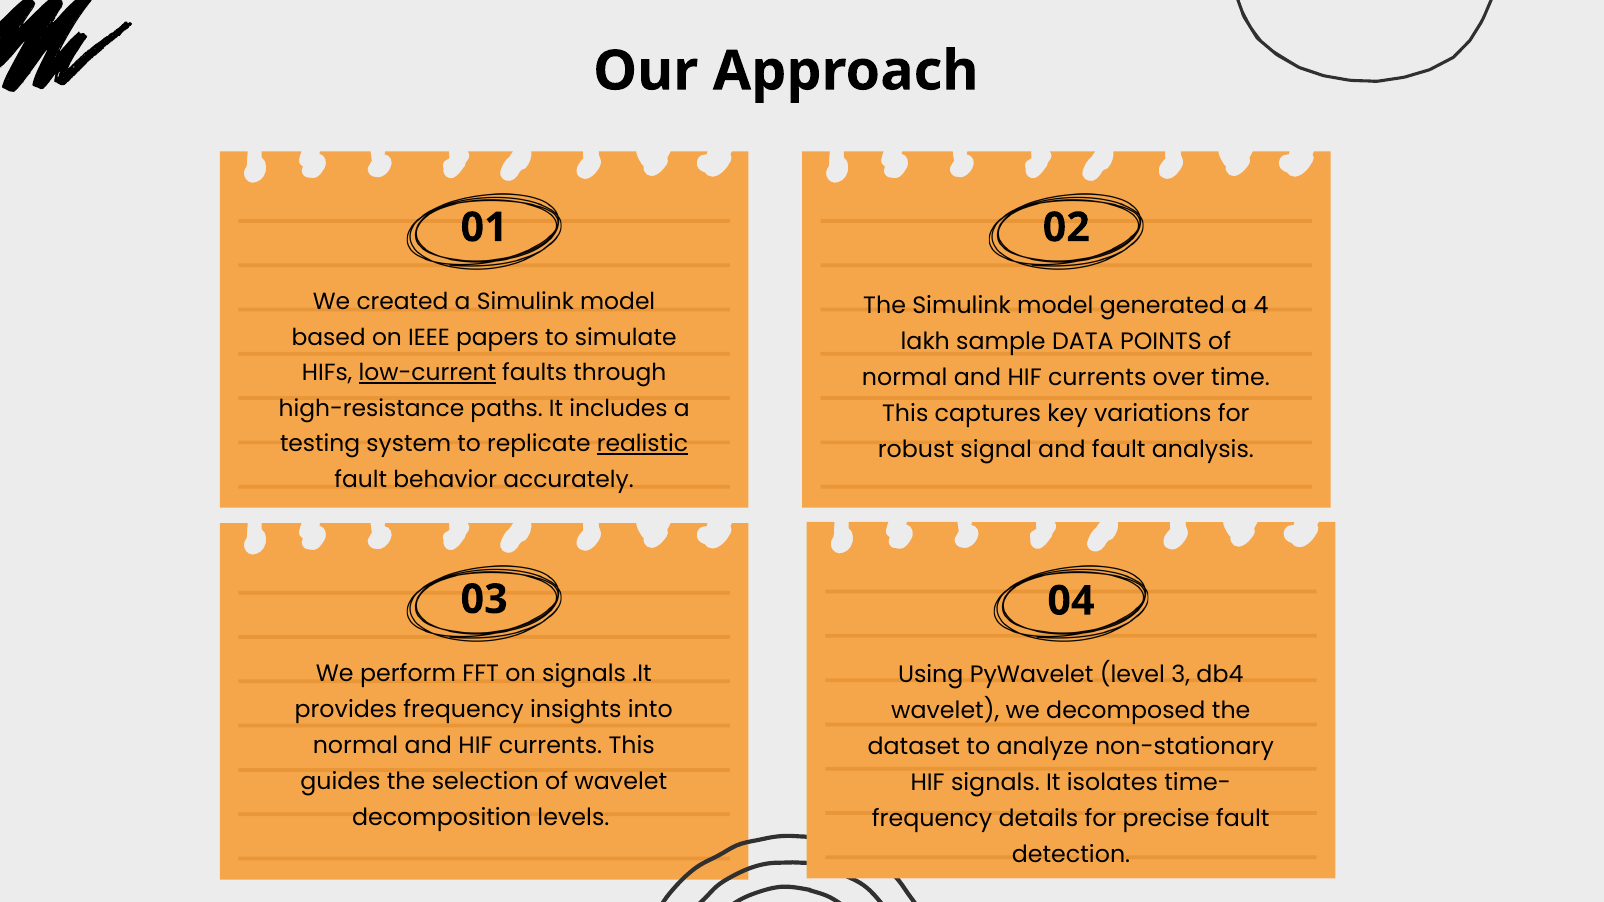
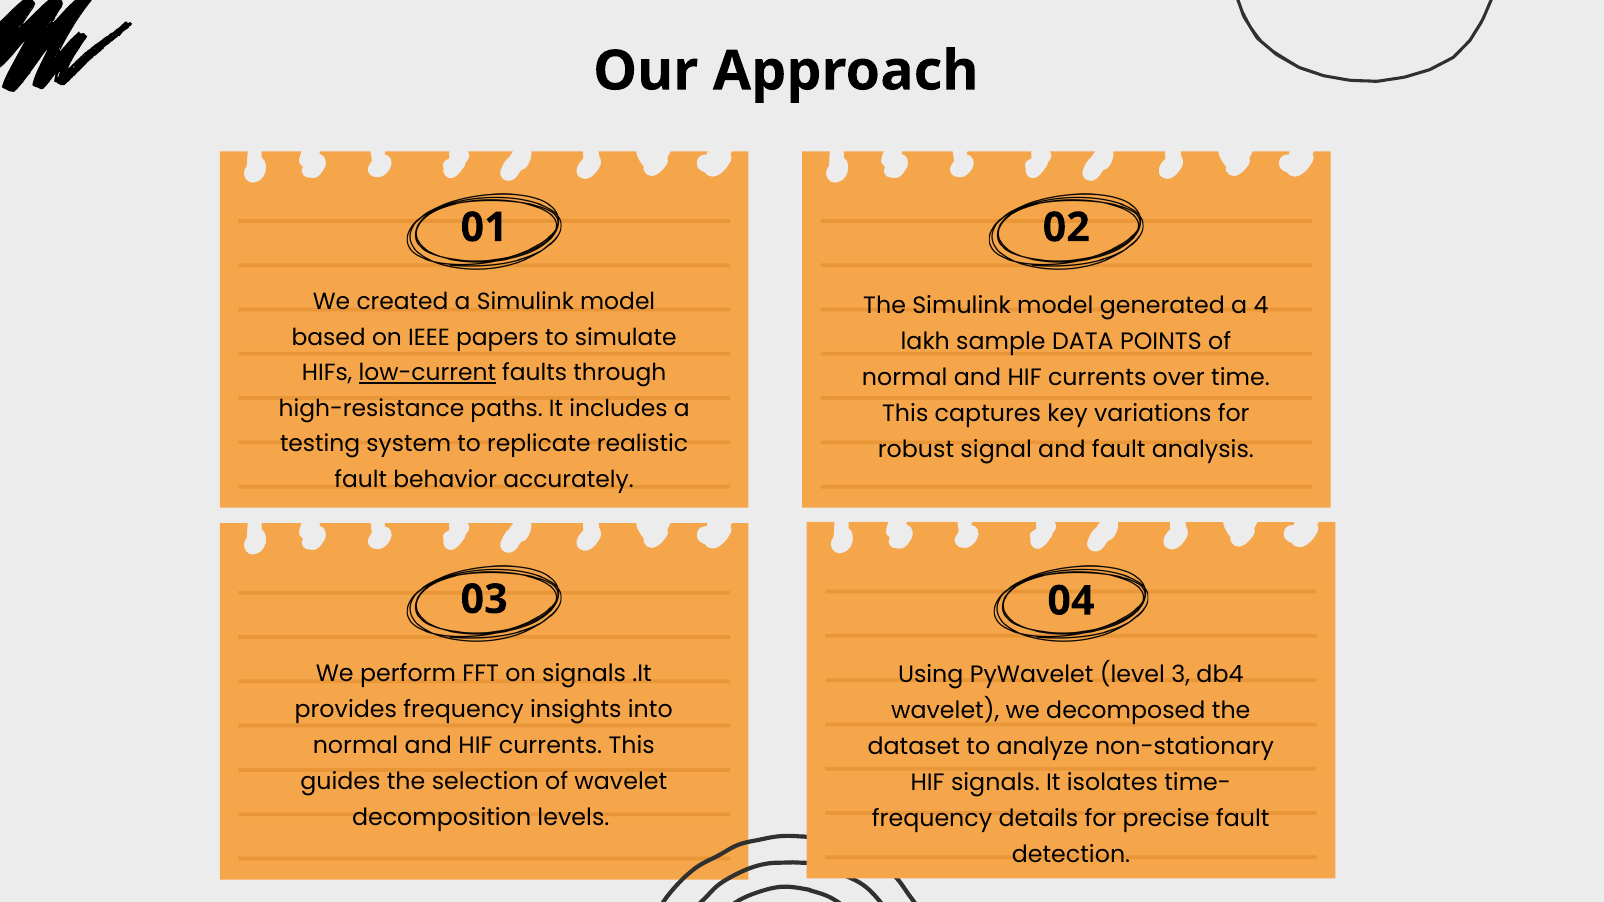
realistic underline: present -> none (643, 444)
